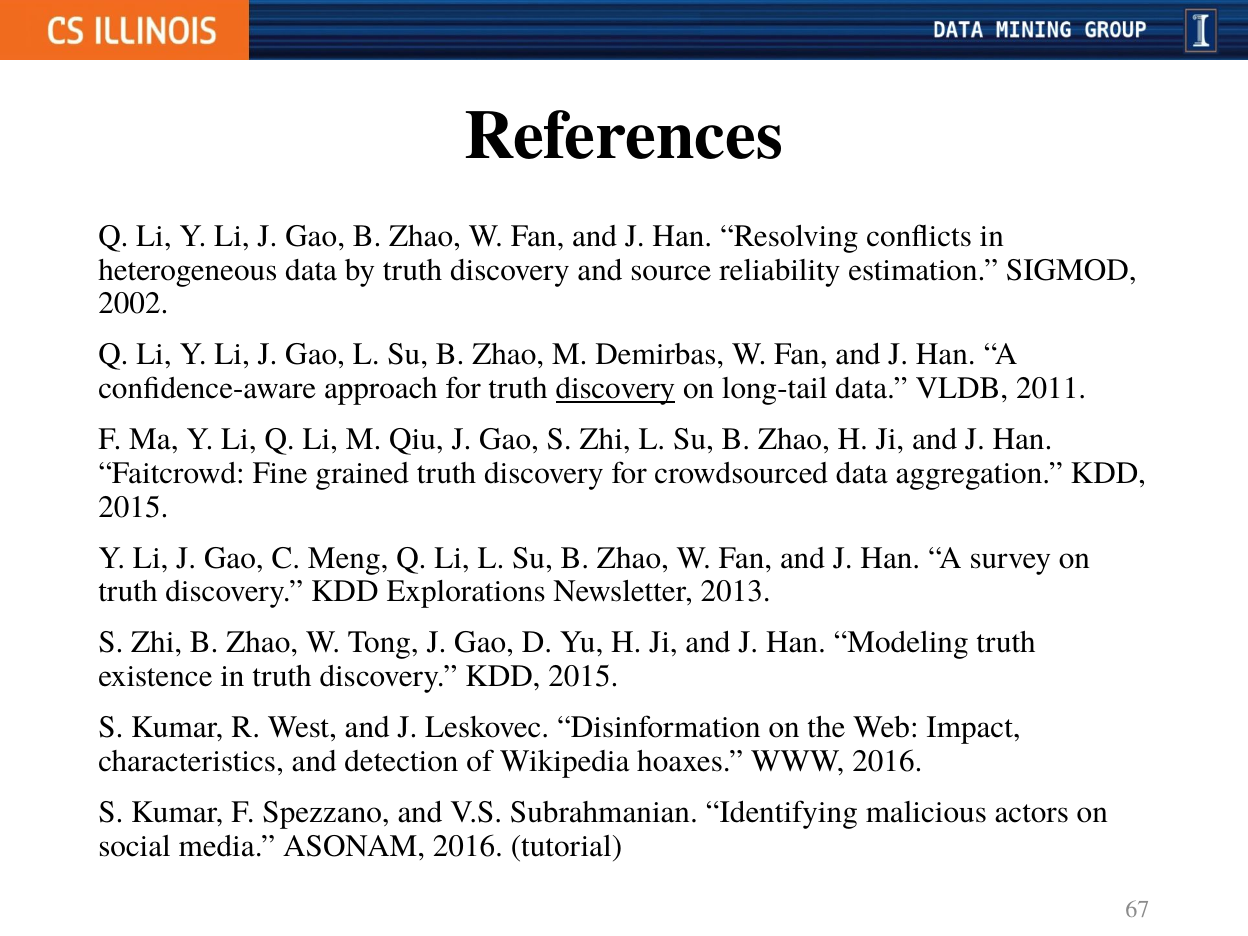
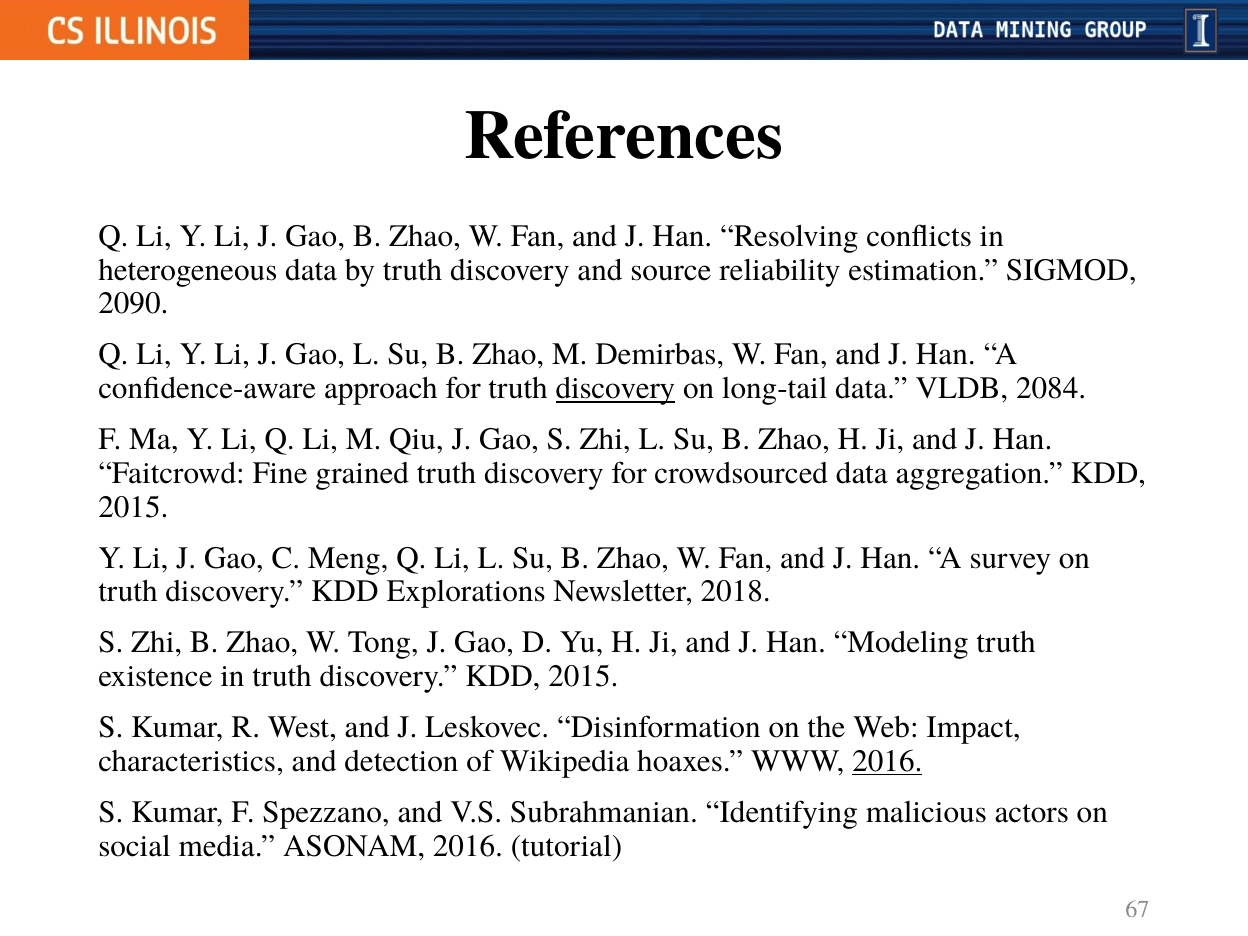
2002: 2002 -> 2090 (133, 304)
2011: 2011 -> 2084 (1051, 388)
2013: 2013 -> 2018 (736, 592)
2016 underline: none -> present (887, 761)
